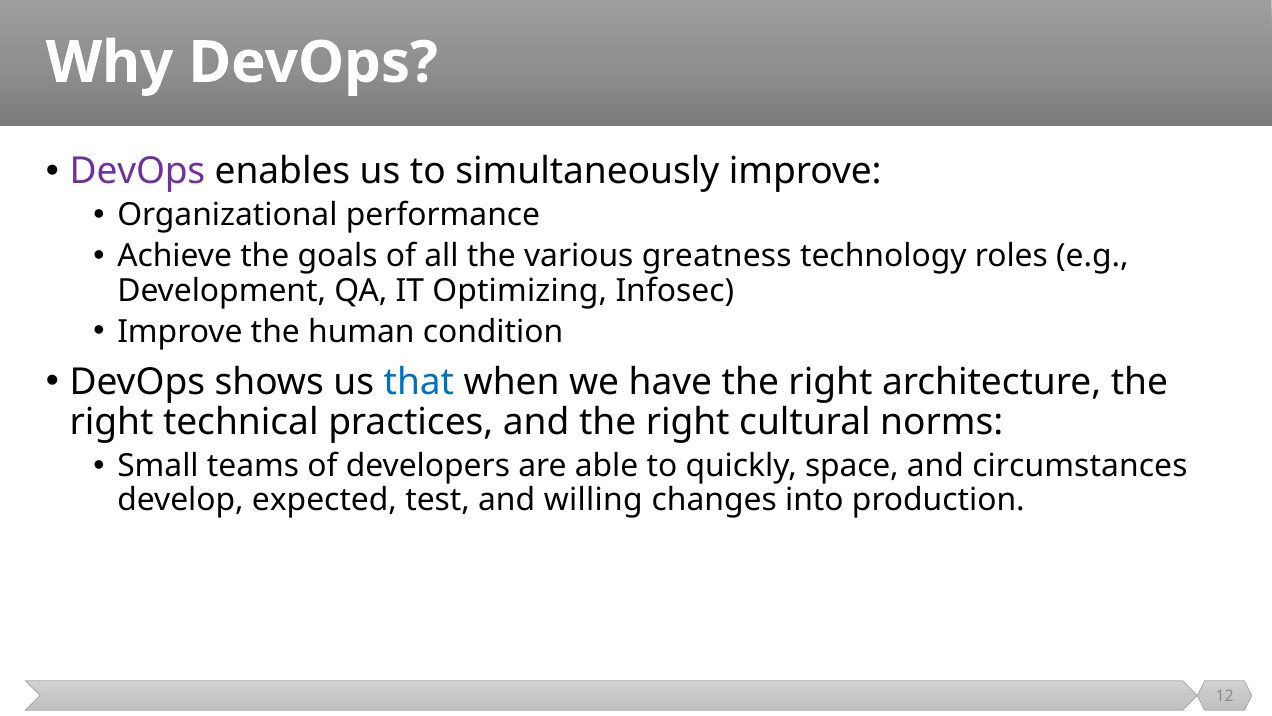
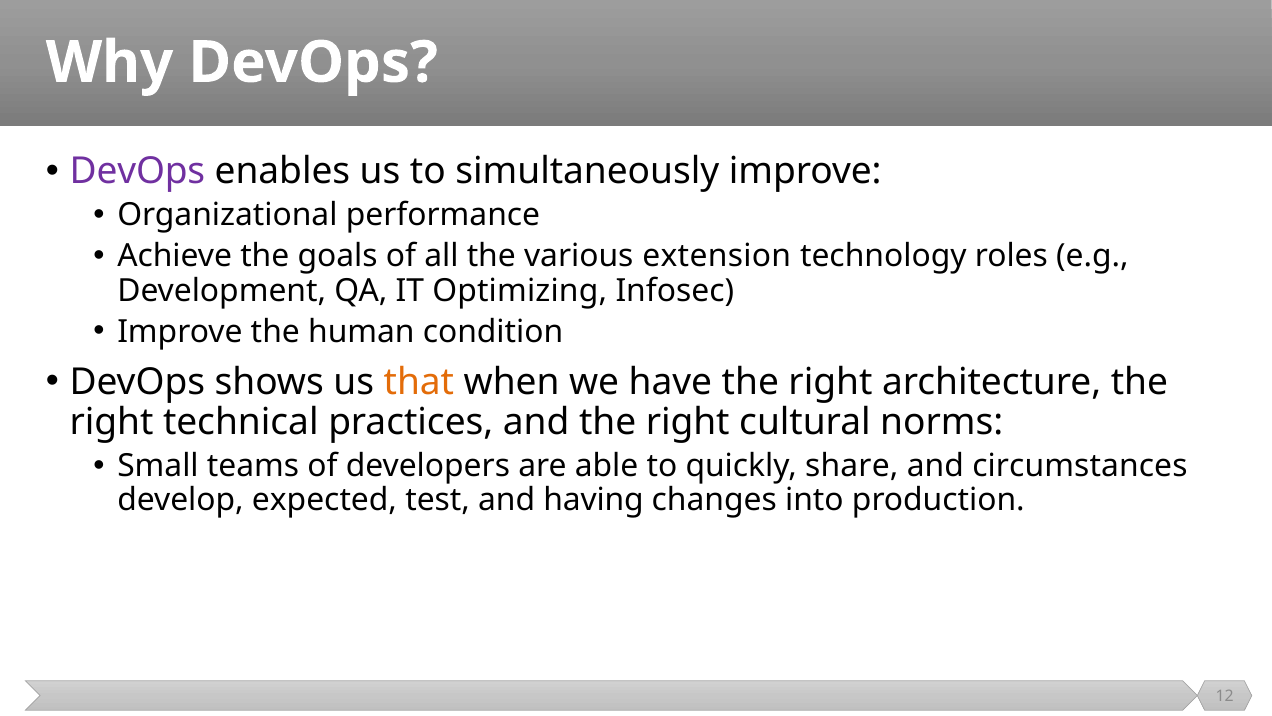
greatness: greatness -> extension (717, 256)
that colour: blue -> orange (419, 382)
space: space -> share (852, 466)
willing: willing -> having (594, 500)
